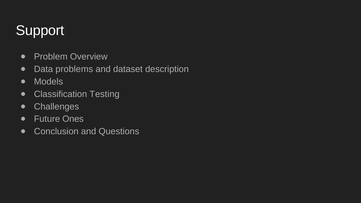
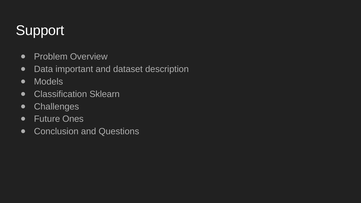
problems: problems -> important (74, 69)
Testing: Testing -> Sklearn (105, 94)
